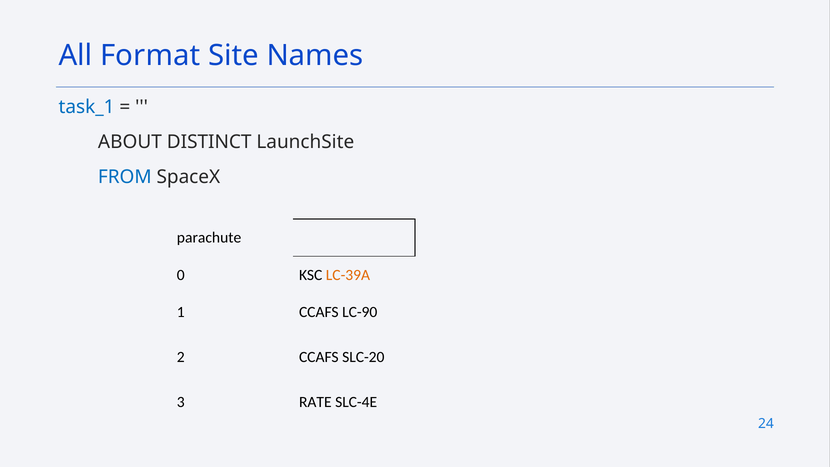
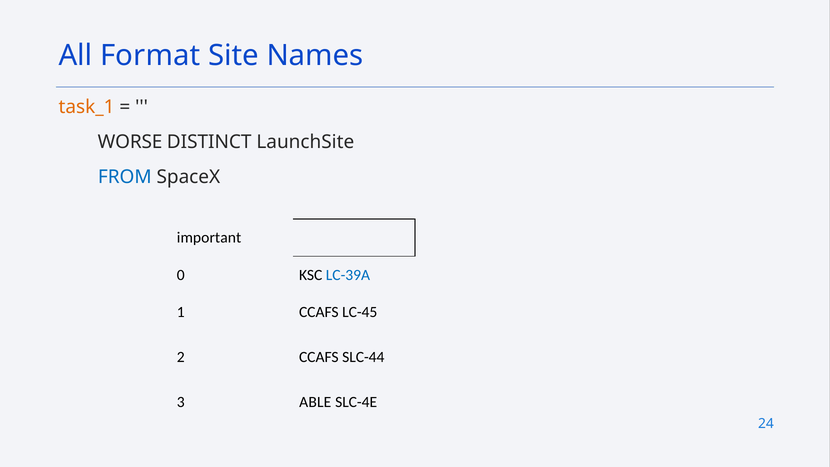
task_1 colour: blue -> orange (87, 107)
ABOUT: ABOUT -> WORSE (130, 142)
parachute: parachute -> important (209, 238)
LC-39A colour: orange -> blue (348, 275)
LC-90: LC-90 -> LC-45 (360, 312)
SLC-20: SLC-20 -> SLC-44 (363, 357)
RATE: RATE -> ABLE (315, 402)
